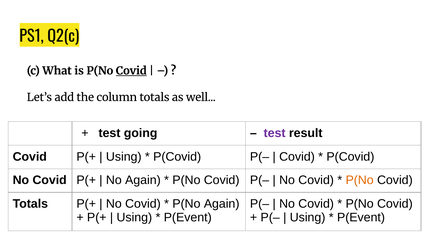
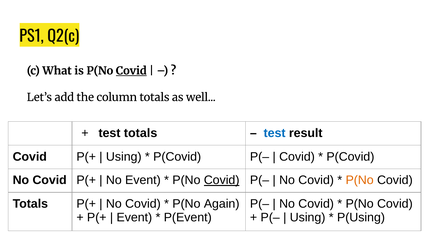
test going: going -> totals (141, 133)
test colour: purple -> blue (275, 133)
No Again: Again -> Event (143, 180)
Covid underline: none -> present (222, 180)
Using: Using -> Event (134, 218)
P(Event: P(Event -> P(Using (361, 218)
